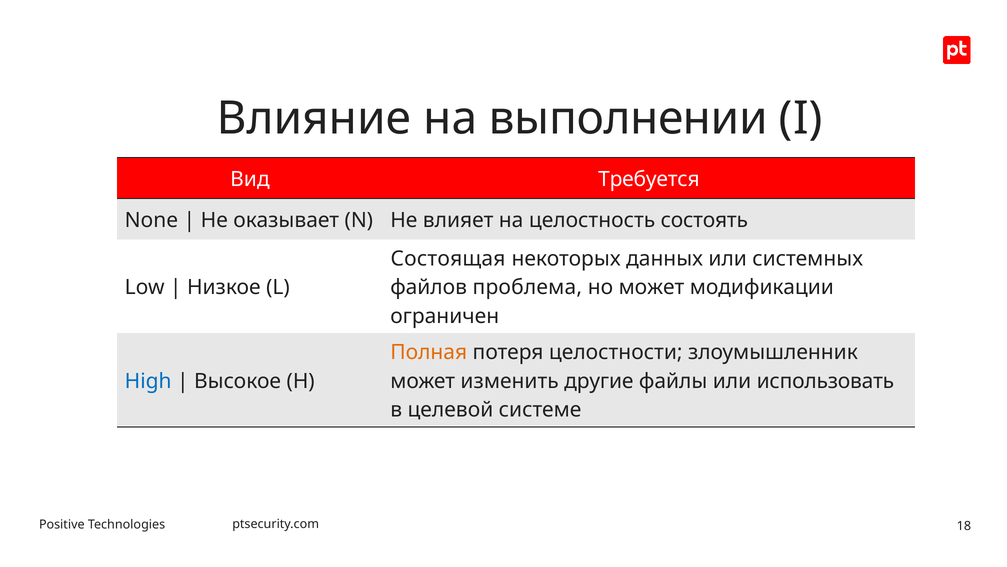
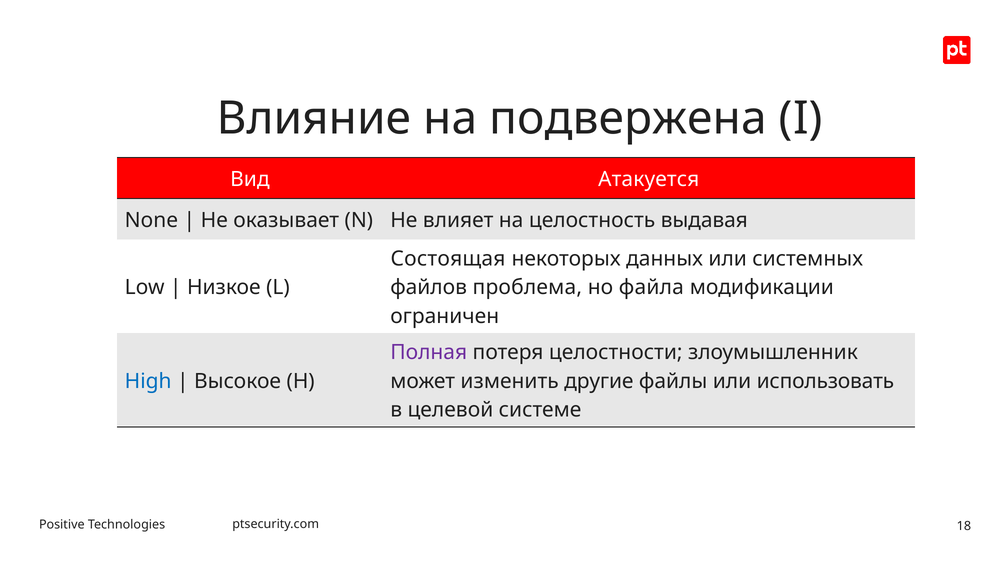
выполнении: выполнении -> подвержена (628, 118)
Требуется: Требуется -> Атакуется (649, 179)
состоять: состоять -> выдавая (704, 220)
но может: может -> файла (651, 287)
Полная colour: orange -> purple (429, 352)
